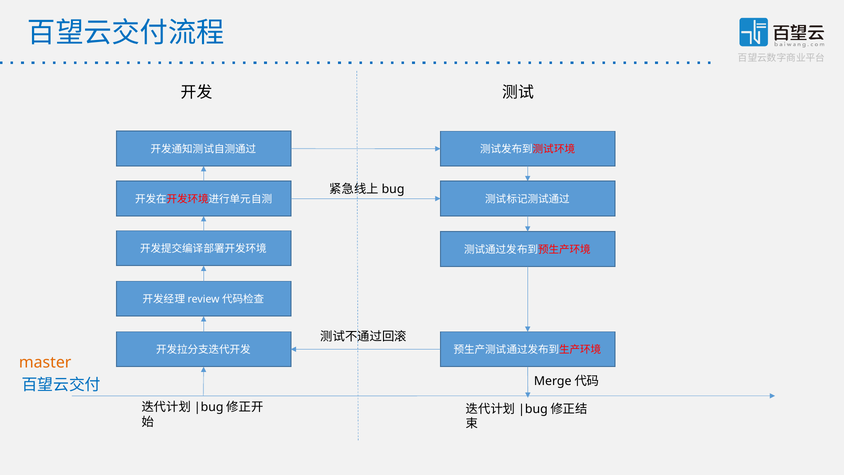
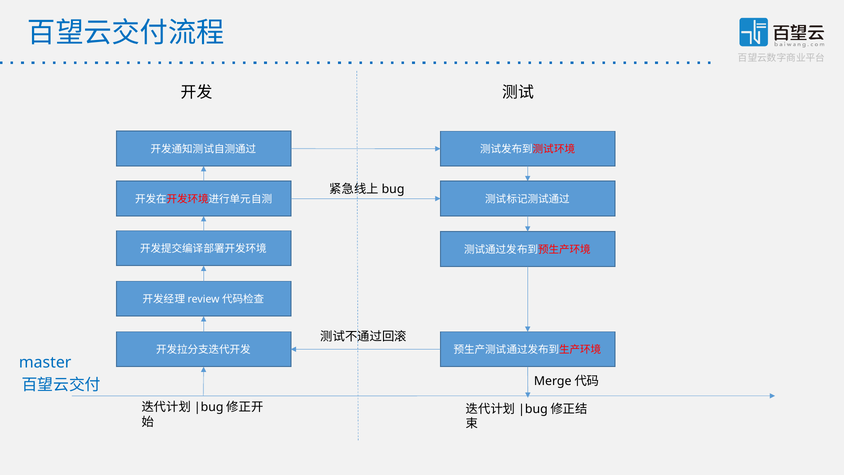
master colour: orange -> blue (45, 363)
